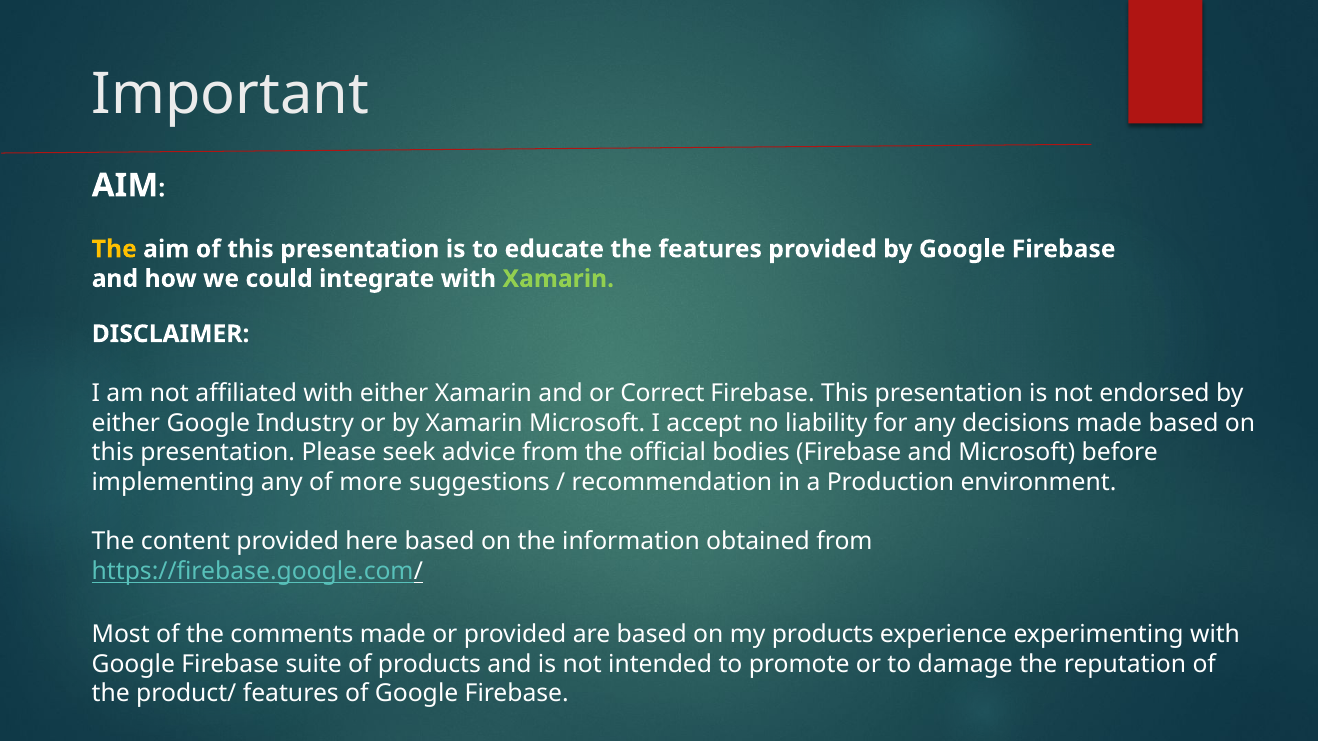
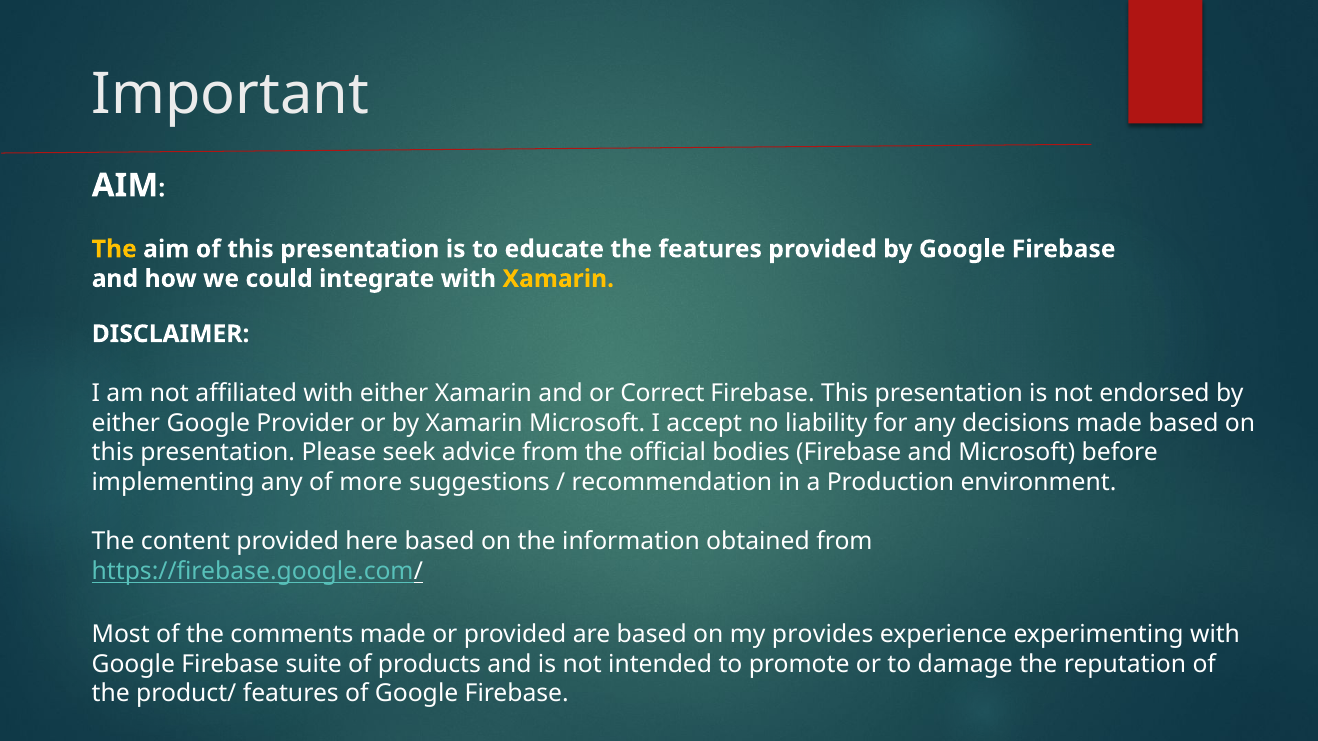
Xamarin colour: light green -> yellow (558, 279)
Industry: Industry -> Provider (305, 423)
my products: products -> provides (823, 635)
